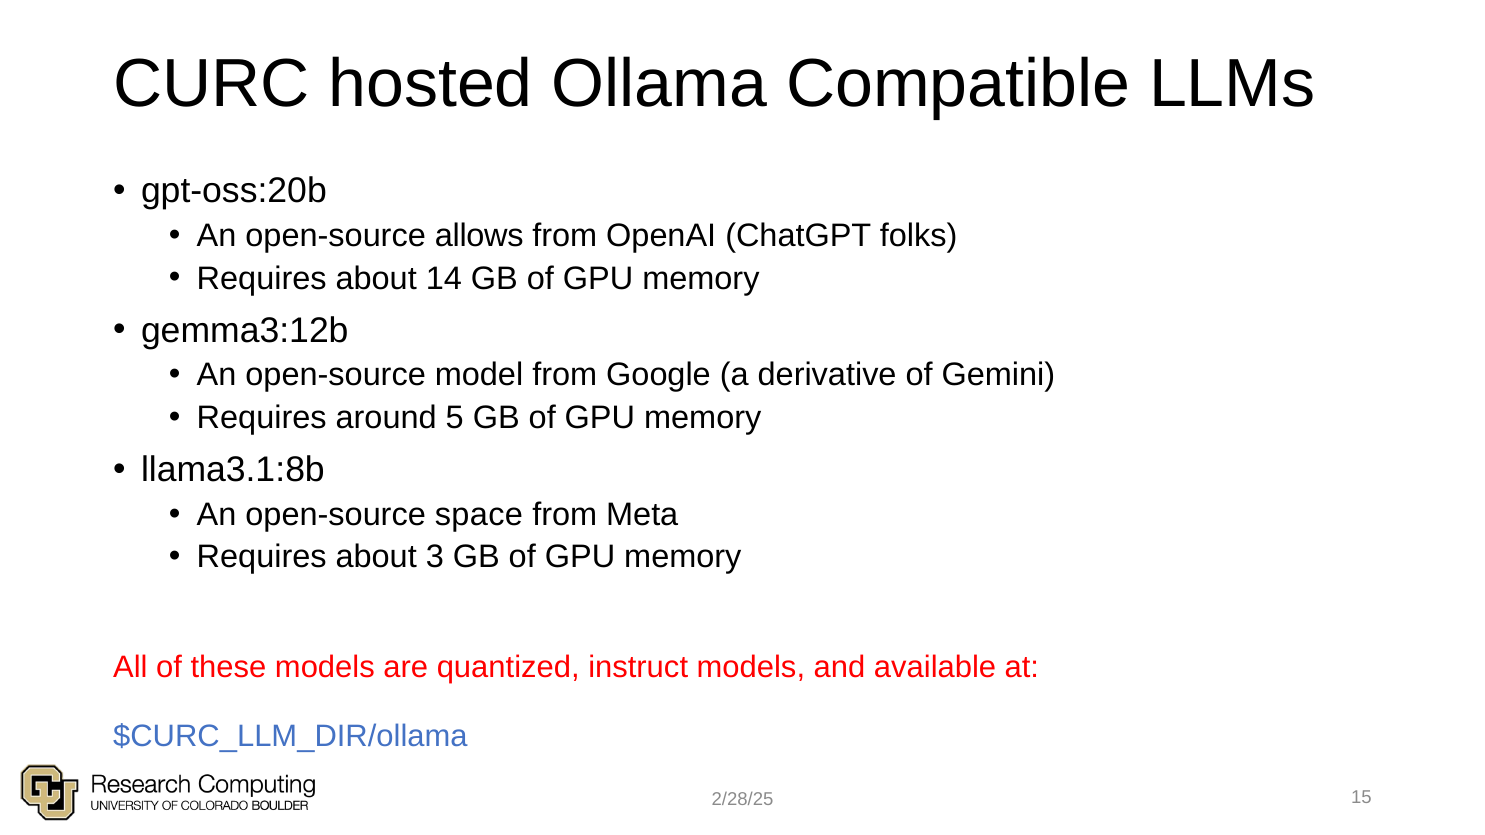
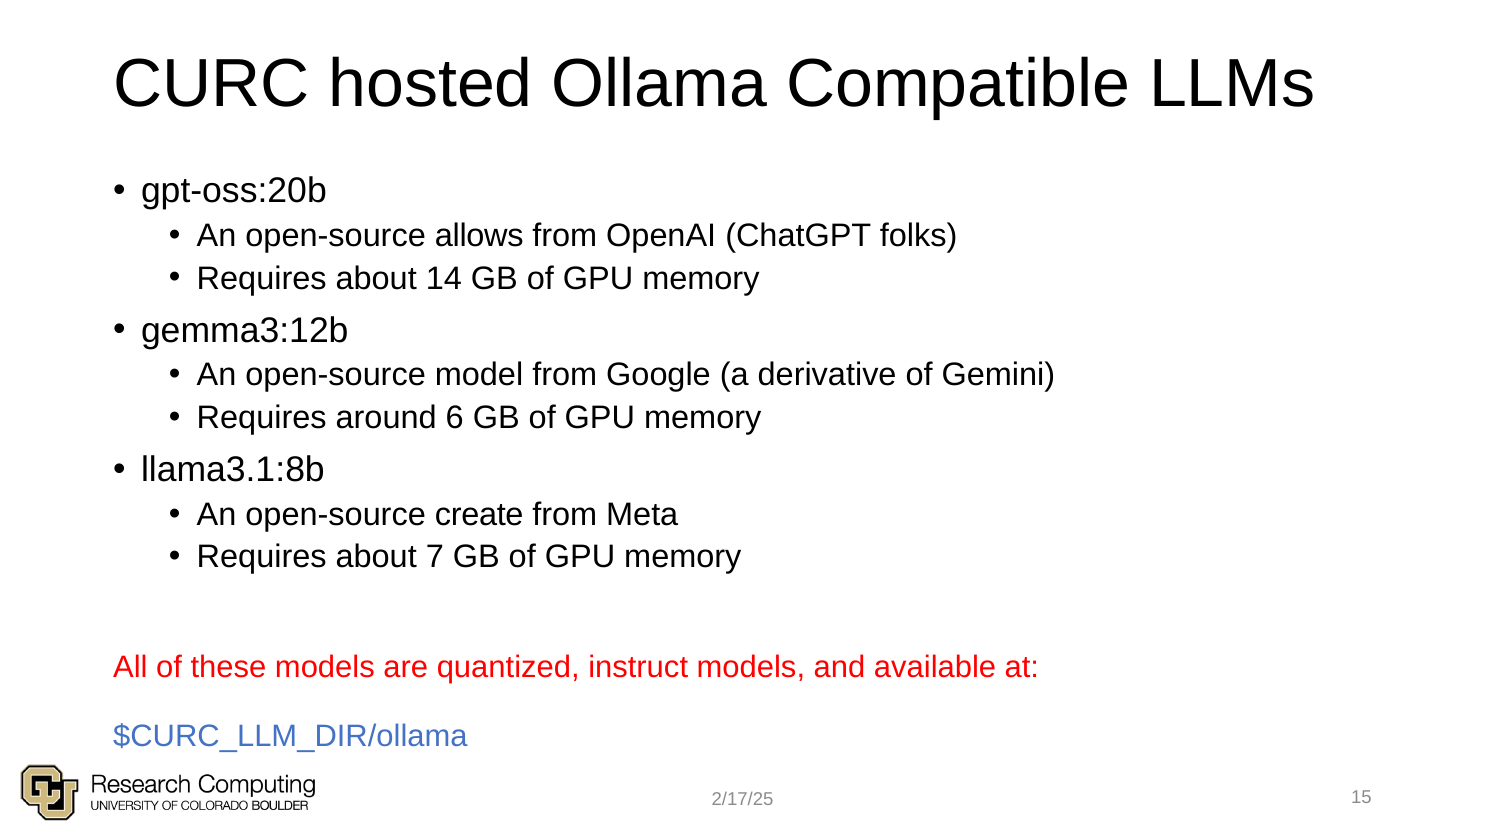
5: 5 -> 6 (455, 418)
space: space -> create (479, 515)
3: 3 -> 7 (435, 557)
2/28/25: 2/28/25 -> 2/17/25 (742, 799)
